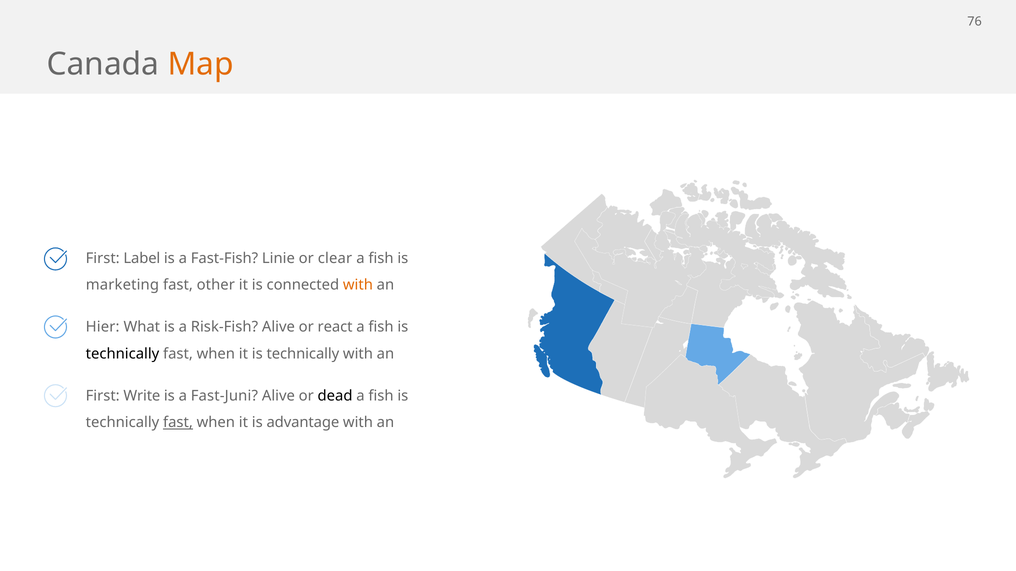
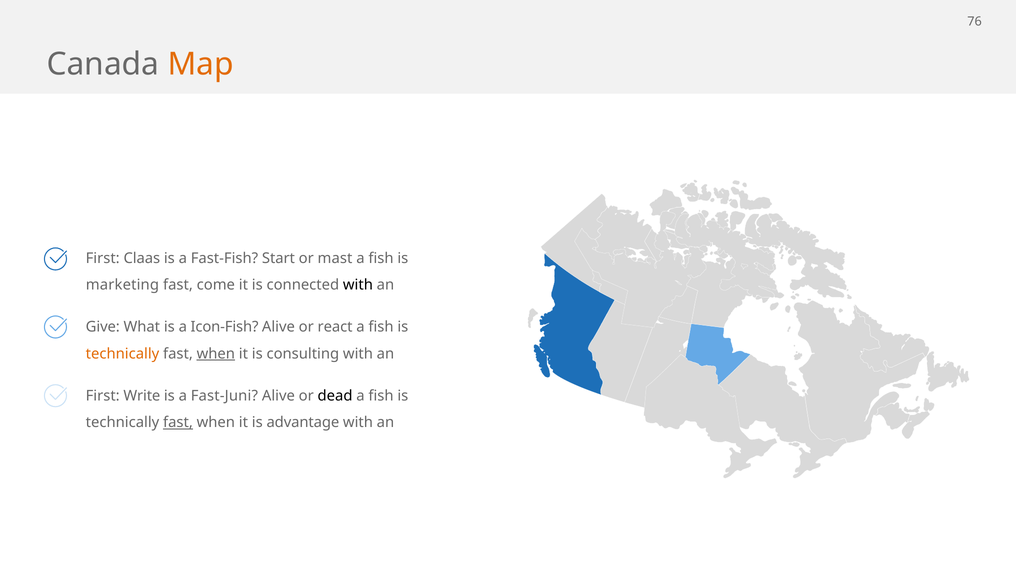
Label: Label -> Claas (142, 259)
Linie: Linie -> Start (278, 259)
clear: clear -> mast (335, 259)
other: other -> come (216, 285)
with colour: orange -> black (358, 285)
Hier: Hier -> Give (103, 327)
Risk-Fish: Risk-Fish -> Icon-Fish (225, 327)
technically colour: black -> orange (123, 354)
when underline: none -> present (216, 354)
it is technically: technically -> consulting (303, 354)
